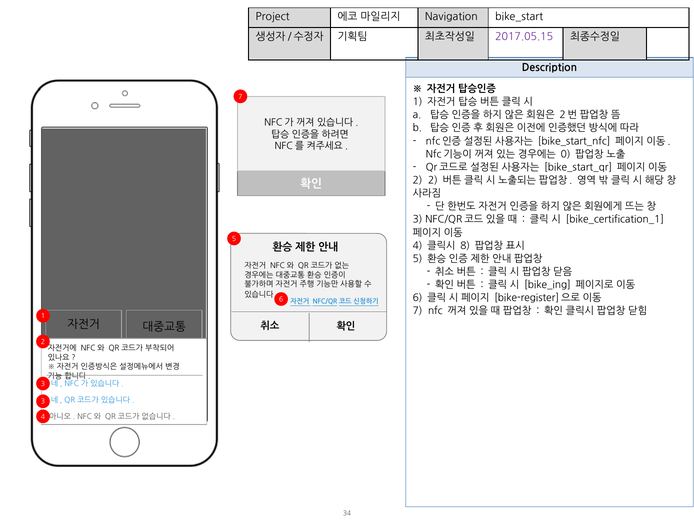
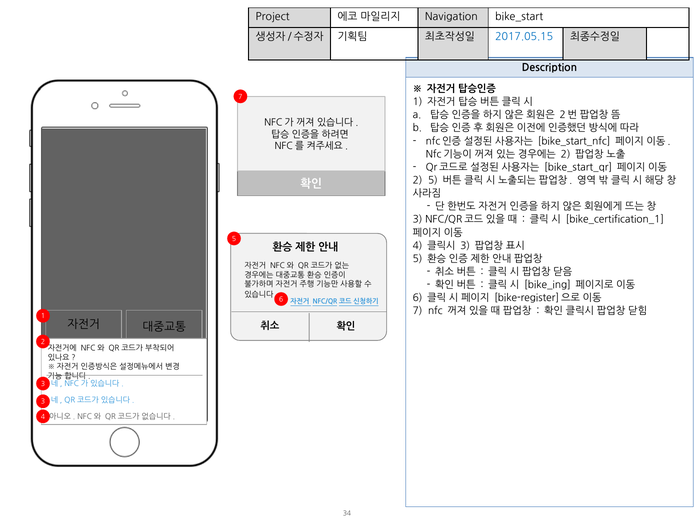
2017.05.15 colour: purple -> blue (524, 37)
0: 0 -> 2 (566, 154)
2 2: 2 -> 5 (433, 180)
8: 8 -> 3 (465, 246)
